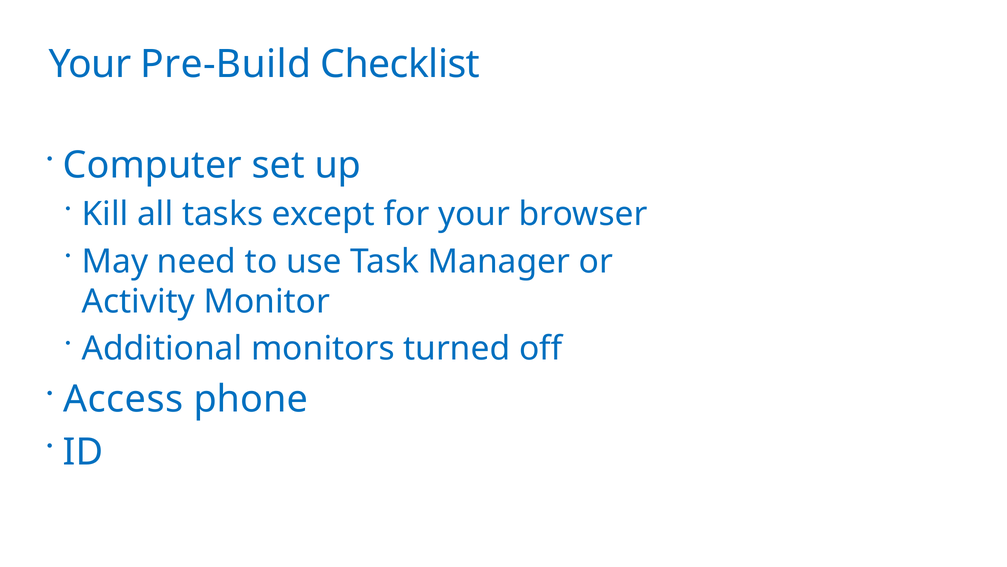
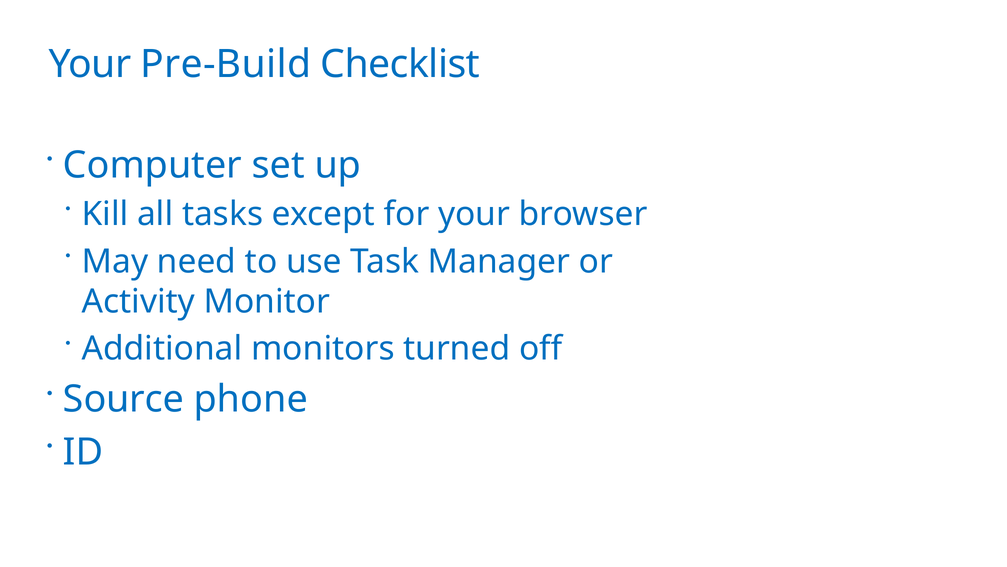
Access: Access -> Source (124, 399)
